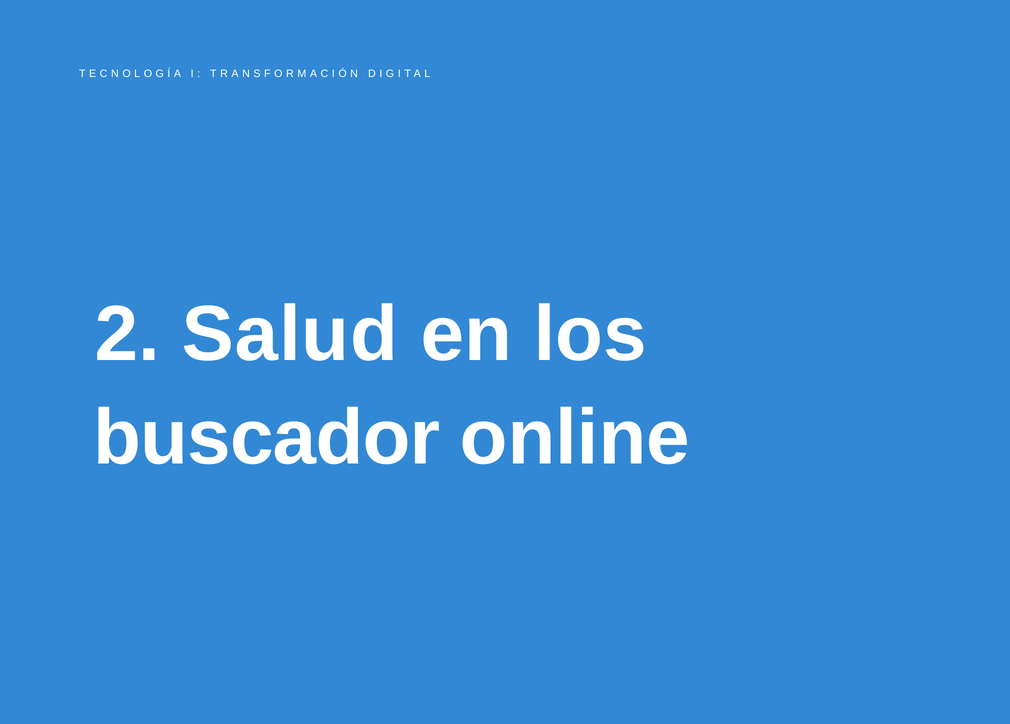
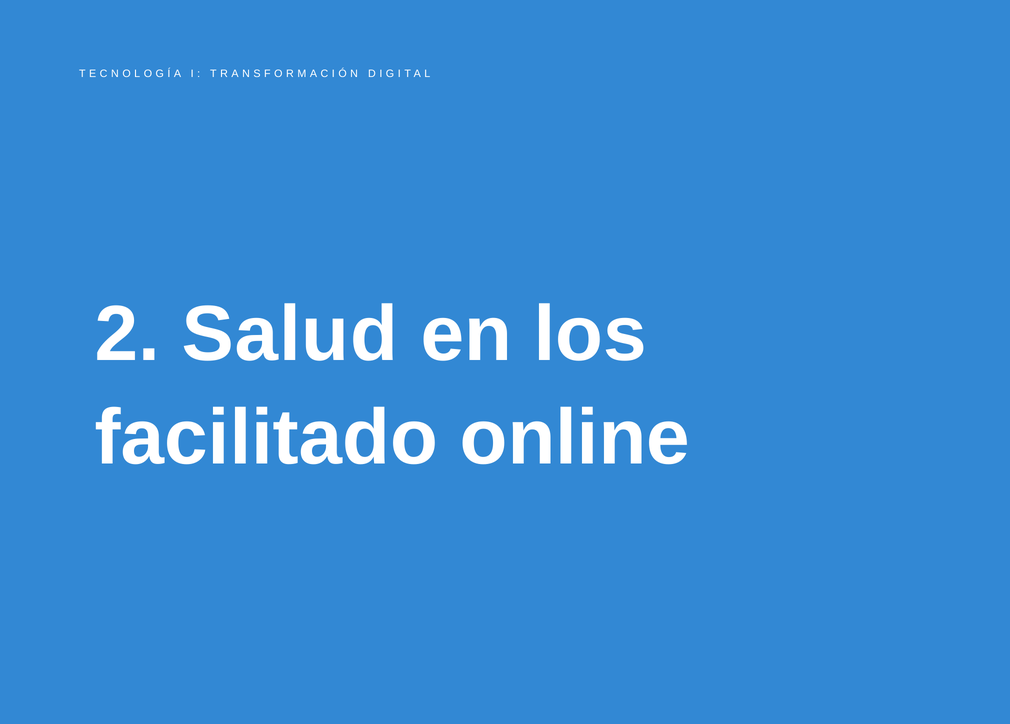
buscador: buscador -> facilitado (266, 438)
